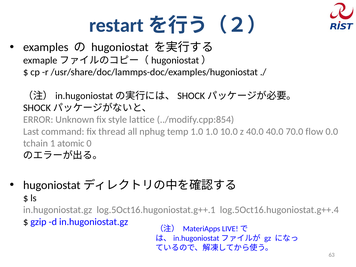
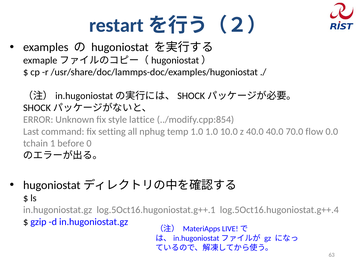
thread: thread -> setting (112, 132)
atomic: atomic -> before (71, 143)
